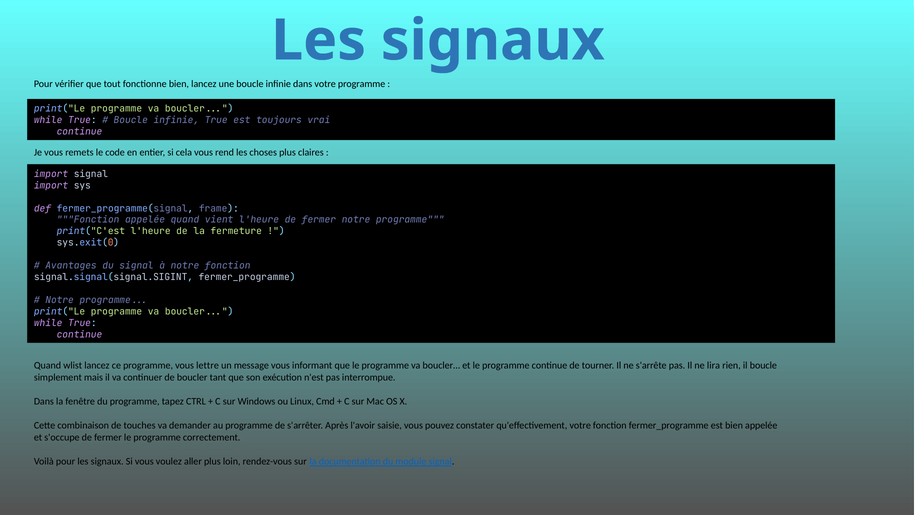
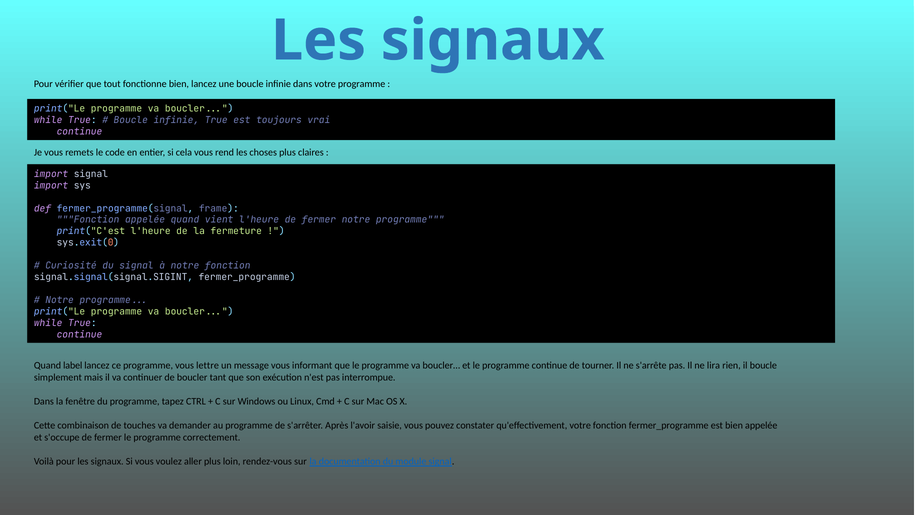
Avantages: Avantages -> Curiosité (71, 266)
wlist: wlist -> label (73, 366)
